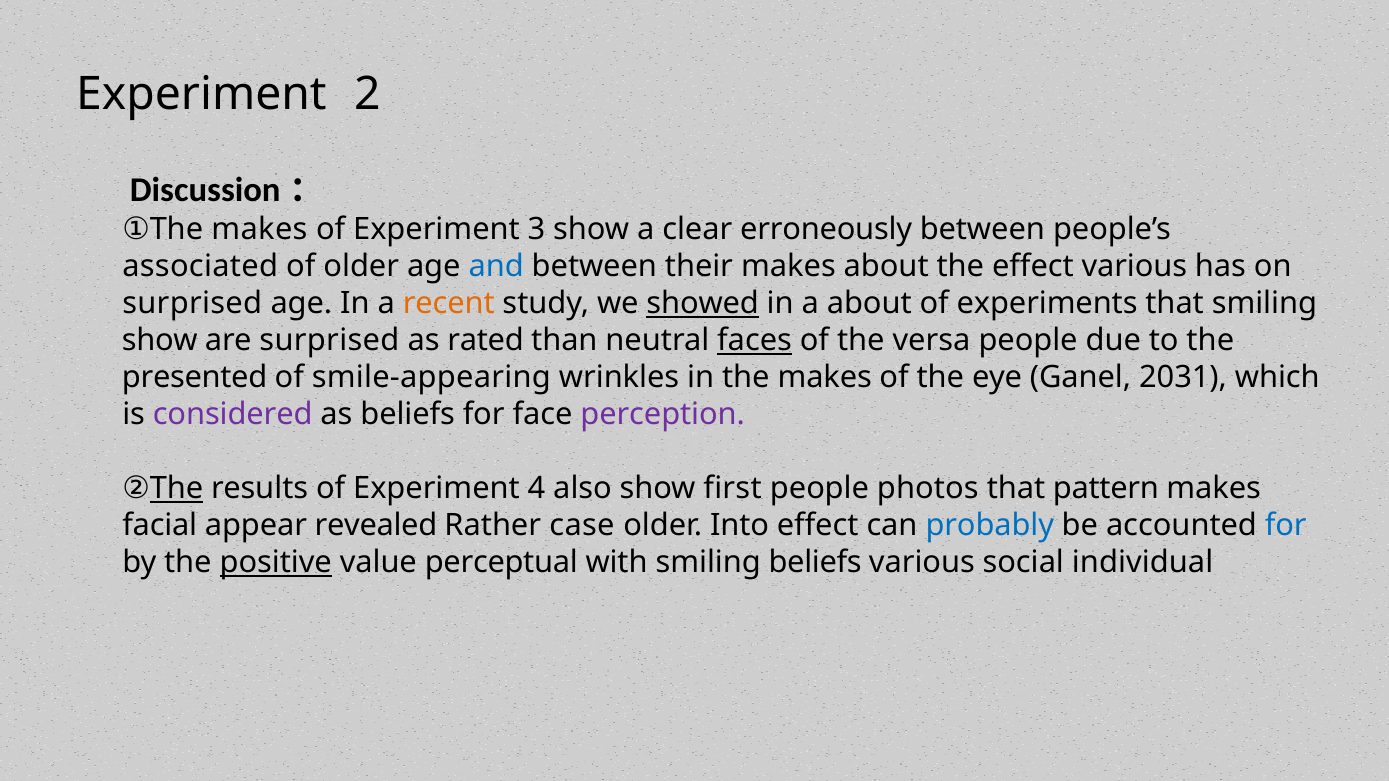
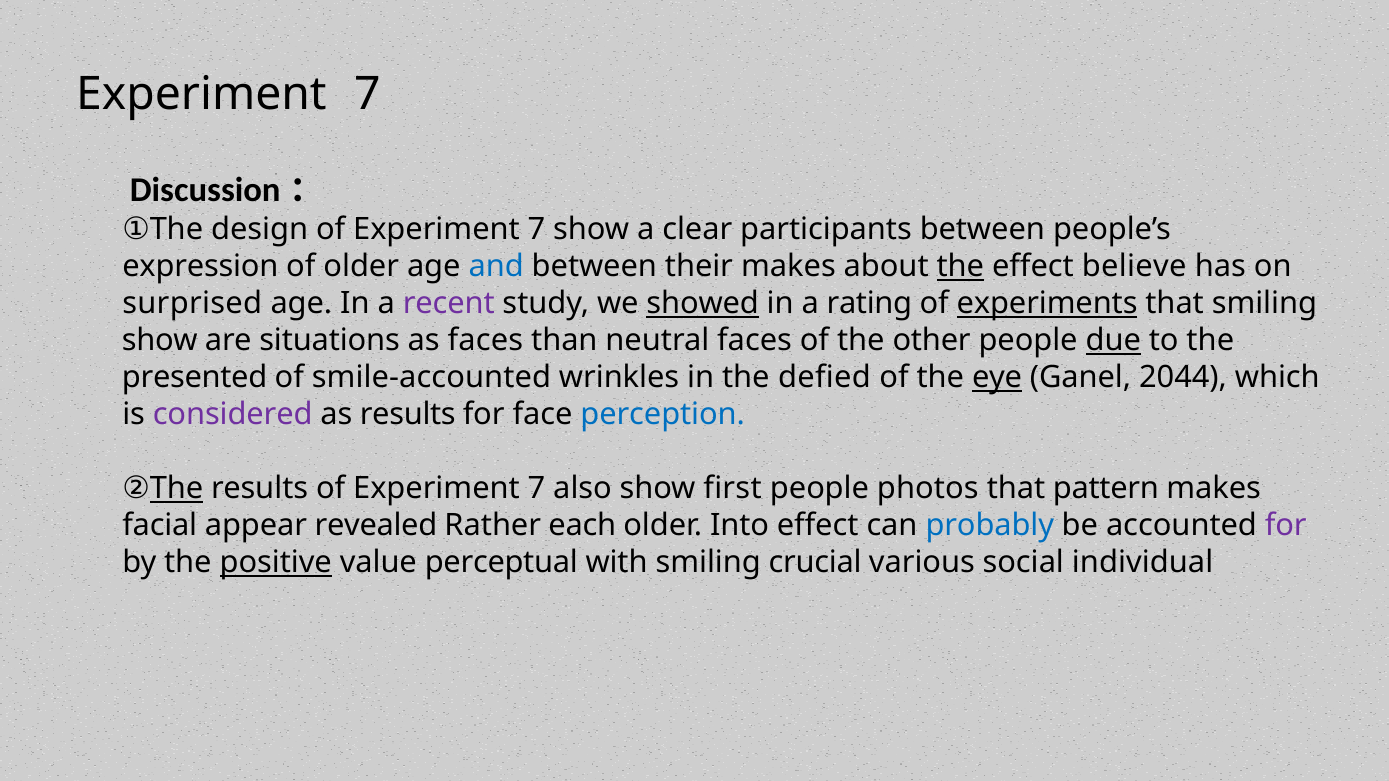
2: 2 -> 7 (367, 94)
makes: makes -> design (260, 230)
3: 3 -> 7 (536, 230)
erroneously: erroneously -> participants (826, 230)
associated: associated -> expression (200, 267)
the underline: none -> present (960, 267)
effect various: various -> believe (1134, 267)
recent colour: orange -> purple (449, 304)
a about: about -> rating (869, 304)
experiments underline: none -> present (1047, 304)
are surprised: surprised -> situations (330, 341)
as rated: rated -> faces (485, 341)
faces underline: present -> none (755, 341)
versa: versa -> other (932, 341)
due underline: none -> present (1113, 341)
smile-appearing: smile-appearing -> smile-accounted (431, 378)
in the makes: makes -> defied (824, 378)
eye underline: none -> present (997, 378)
2031: 2031 -> 2044 (1183, 378)
as beliefs: beliefs -> results (408, 415)
perception colour: purple -> blue (663, 415)
results of Experiment 4: 4 -> 7 (536, 489)
case: case -> each (582, 526)
for colour: blue -> purple (1286, 526)
smiling beliefs: beliefs -> crucial (815, 563)
